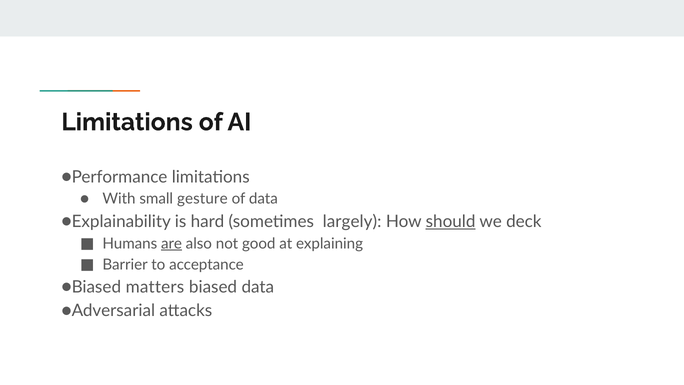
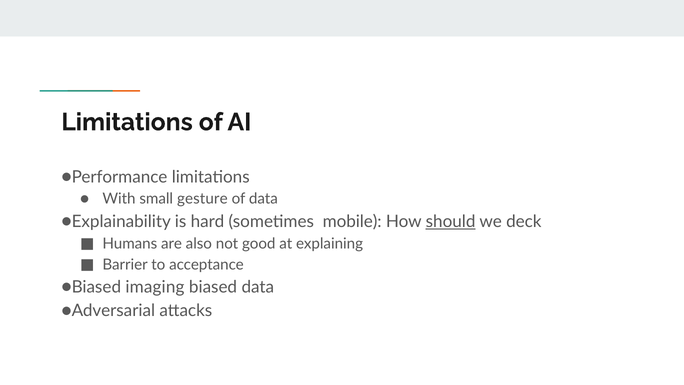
largely: largely -> mobile (352, 221)
are underline: present -> none (172, 243)
matters: matters -> imaging (155, 287)
